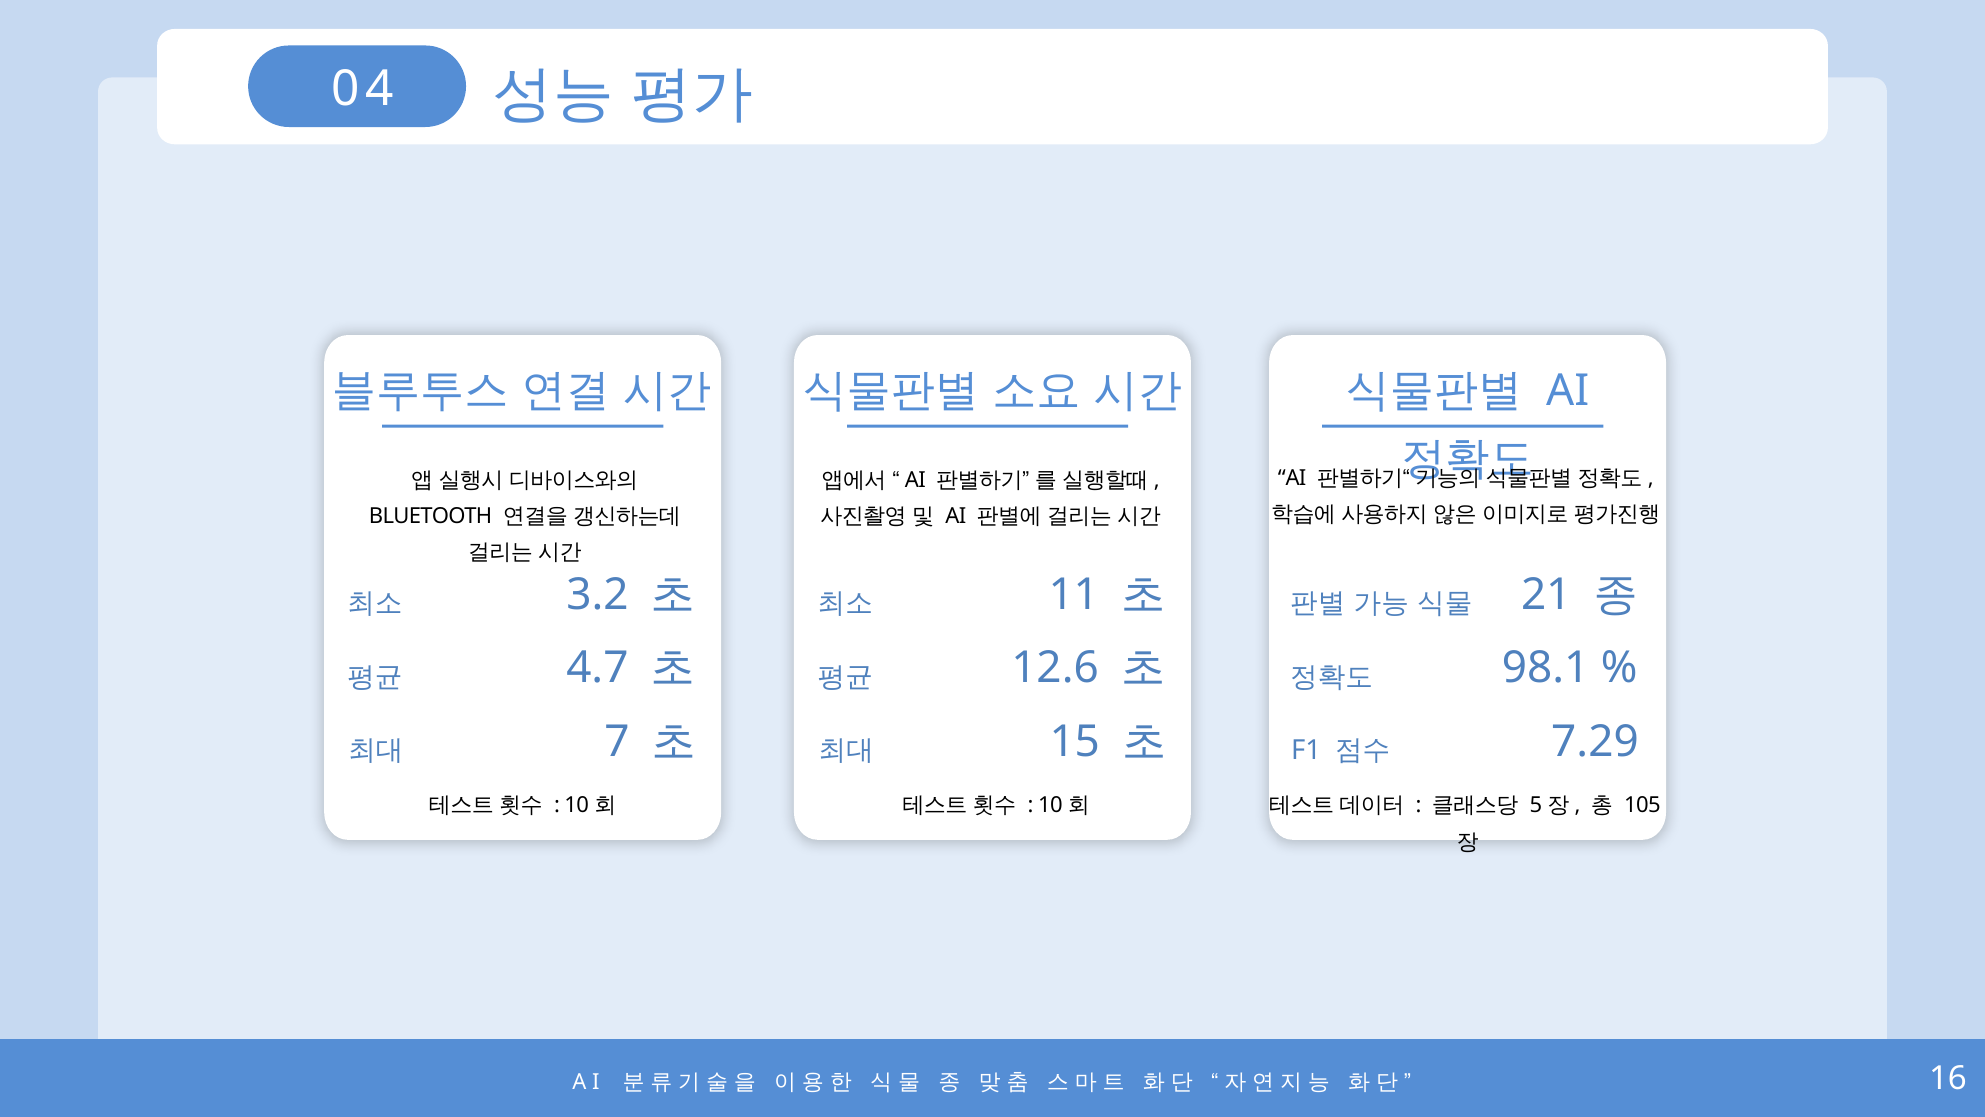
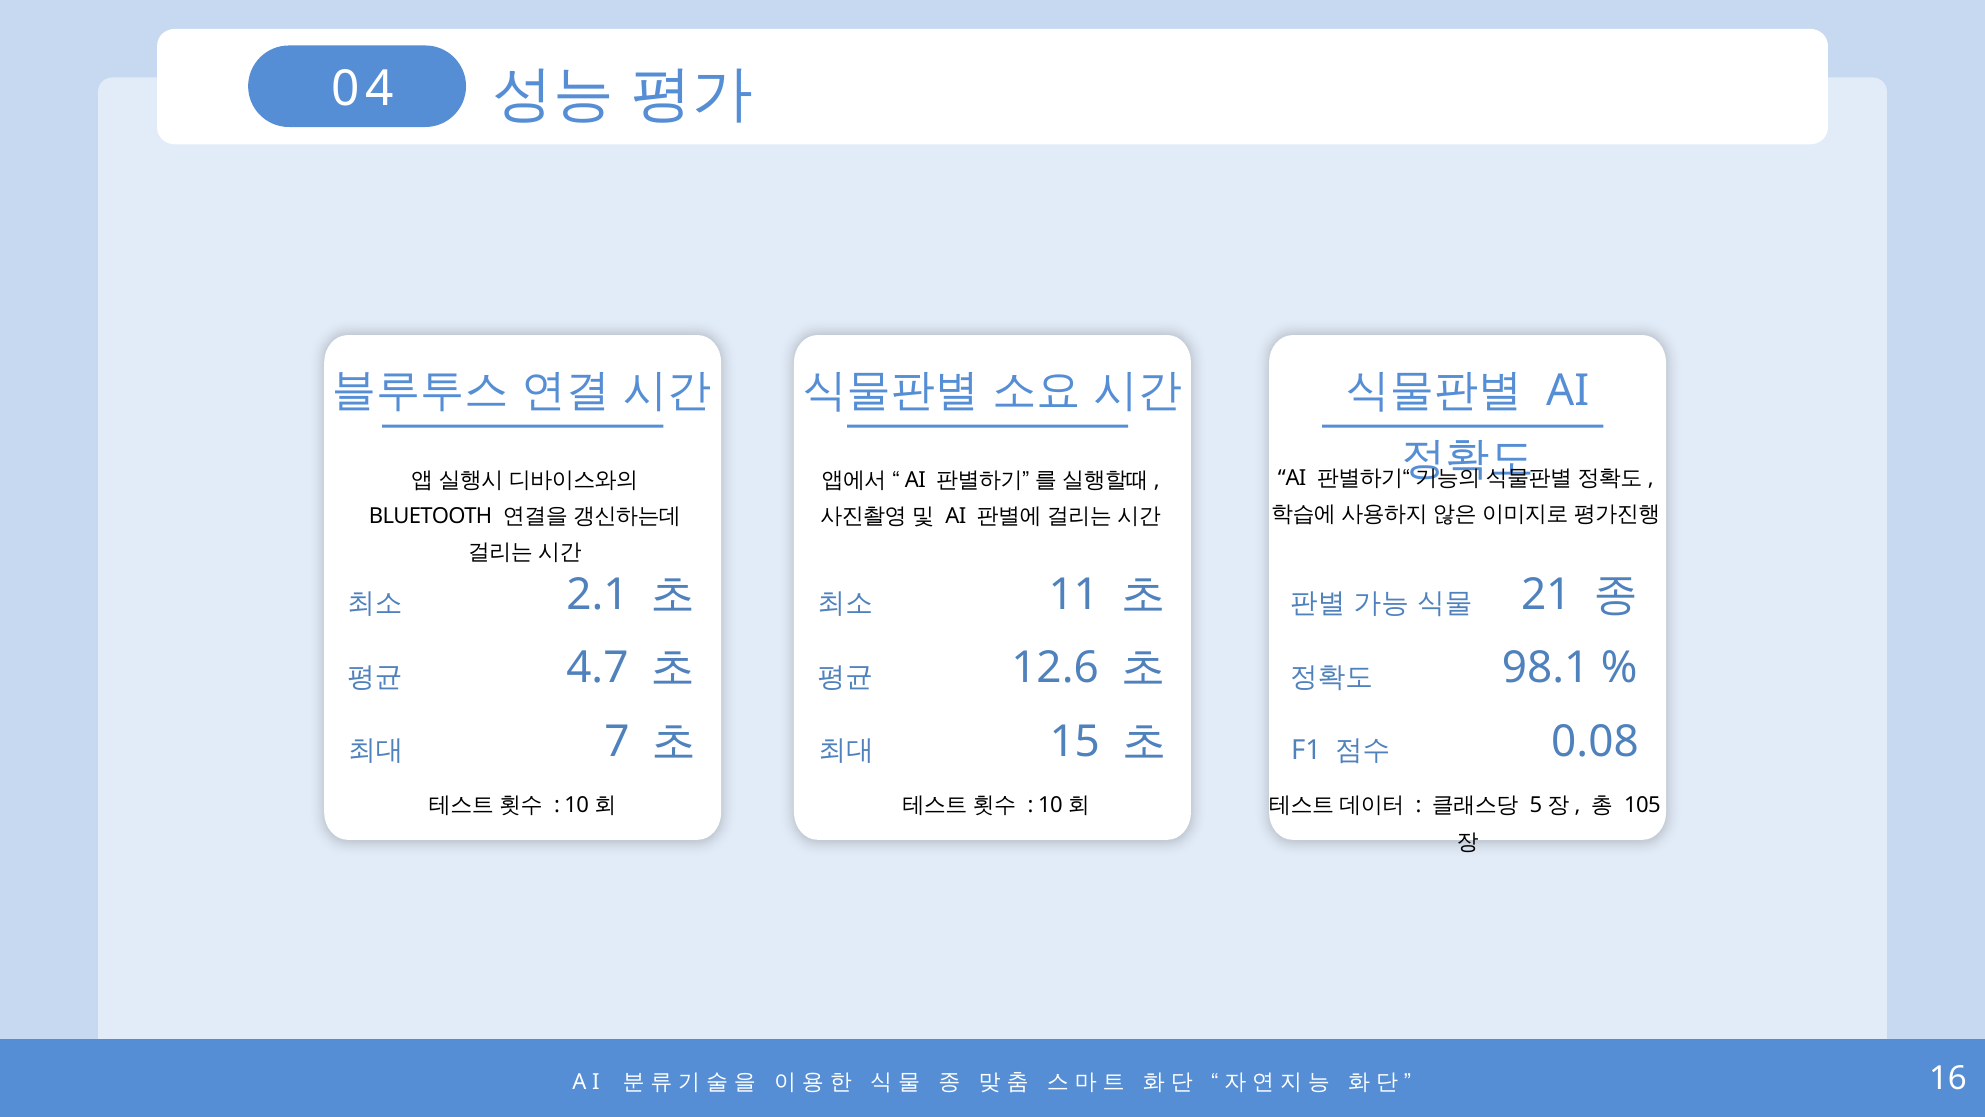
3.2: 3.2 -> 2.1 (597, 594)
7.29: 7.29 -> 0.08 (1595, 742)
